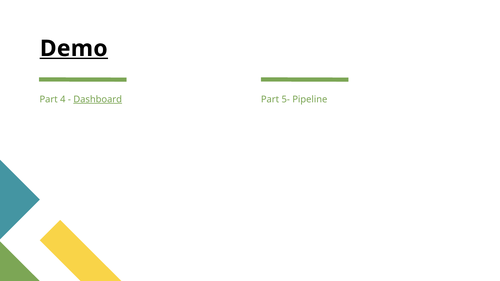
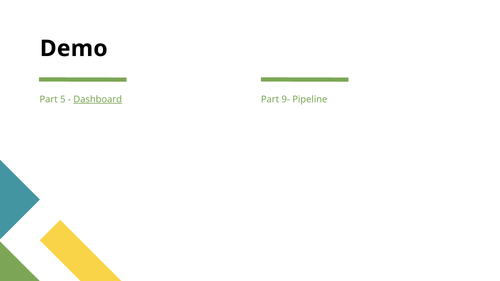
Demo underline: present -> none (74, 49)
4: 4 -> 5 (63, 99)
5-: 5- -> 9- (286, 99)
